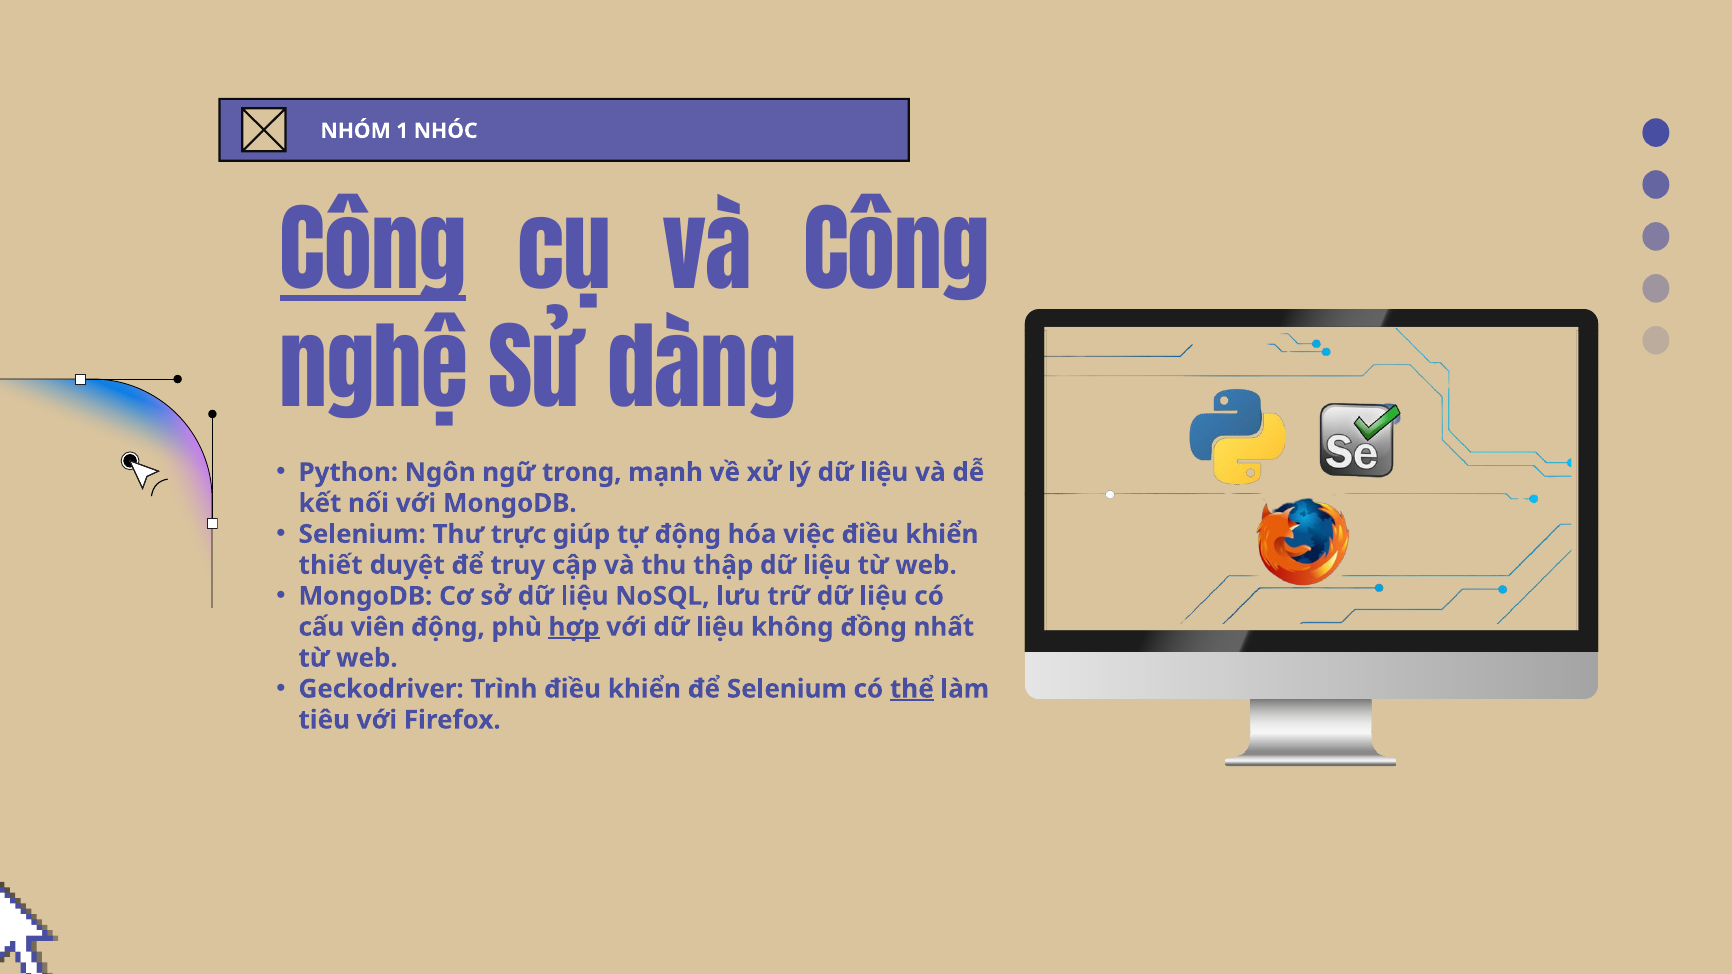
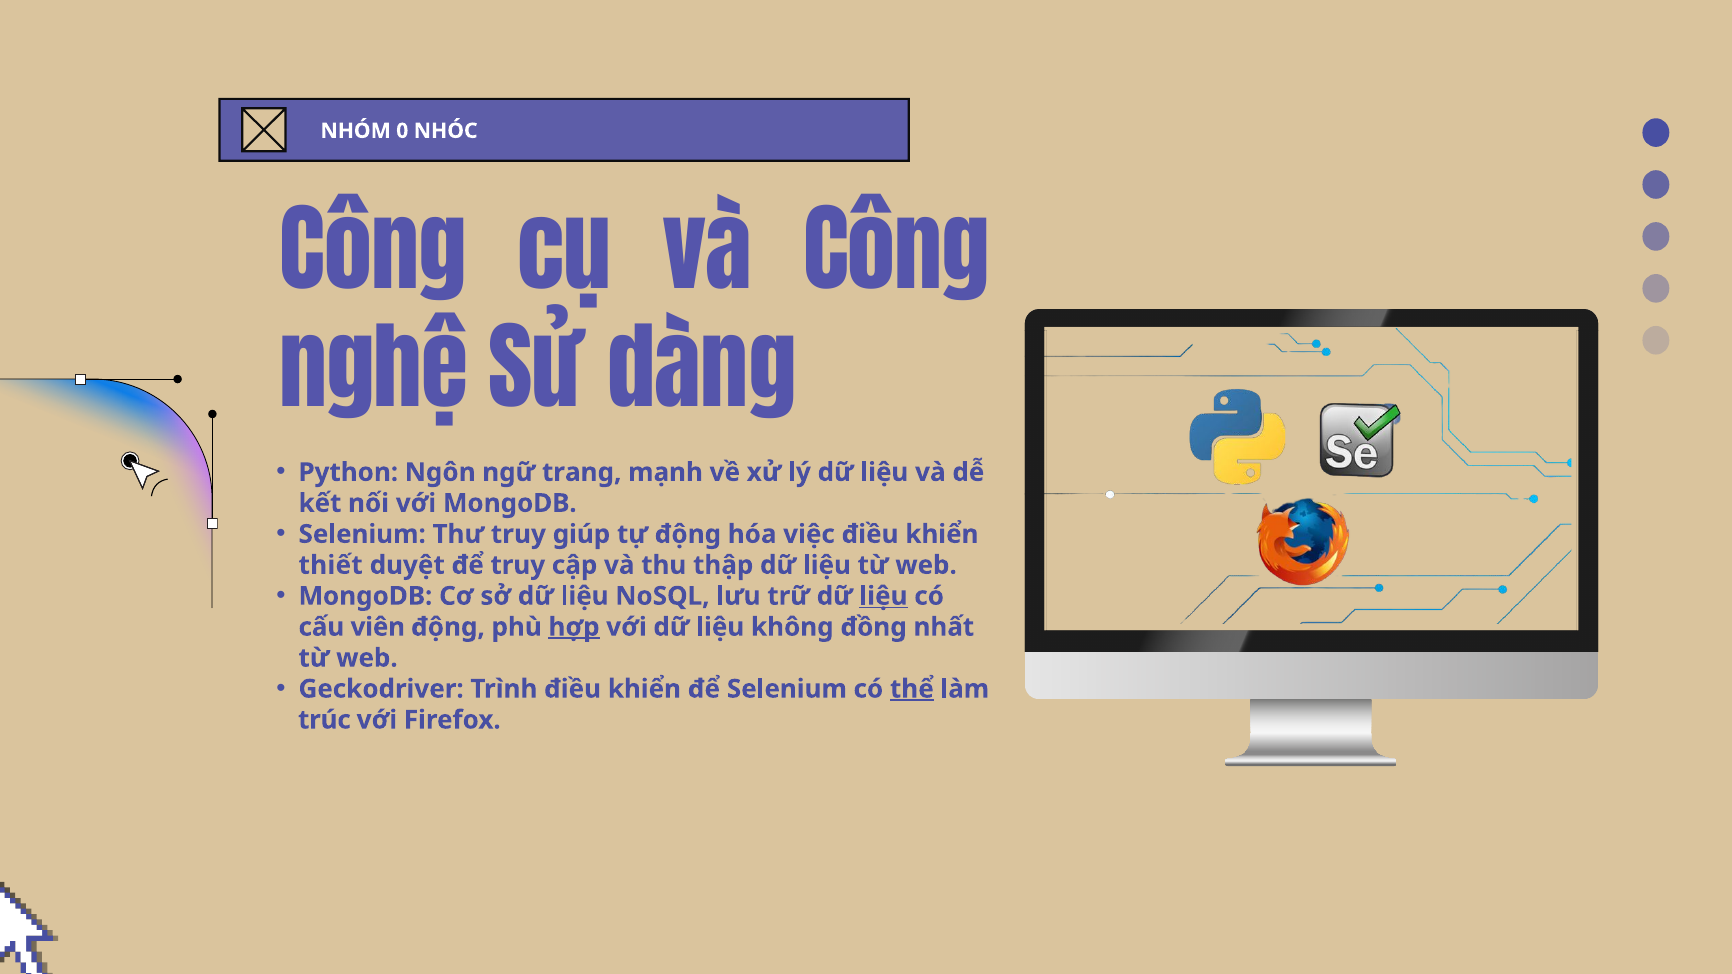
1: 1 -> 0 (402, 131)
Công underline: present -> none (373, 257)
trong: trong -> trang (582, 472)
Thư trực: trực -> truy (518, 534)
liệu underline: none -> present (884, 596)
tiêu: tiêu -> trúc (324, 720)
